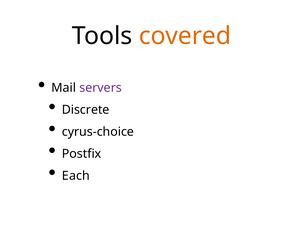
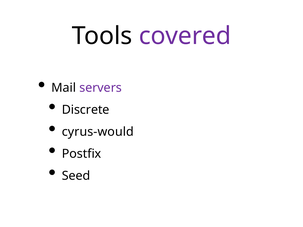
covered colour: orange -> purple (185, 36)
cyrus-choice: cyrus-choice -> cyrus-would (98, 132)
Each: Each -> Seed (76, 176)
